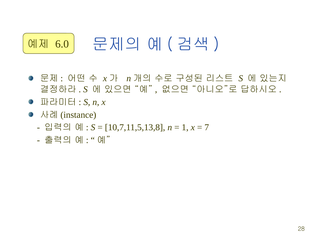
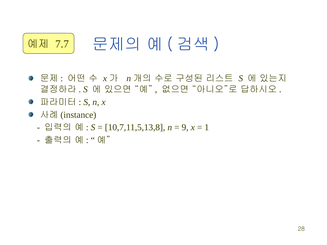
6.0: 6.0 -> 7.7 (62, 44)
1: 1 -> 9 (185, 128)
7: 7 -> 1 (207, 128)
